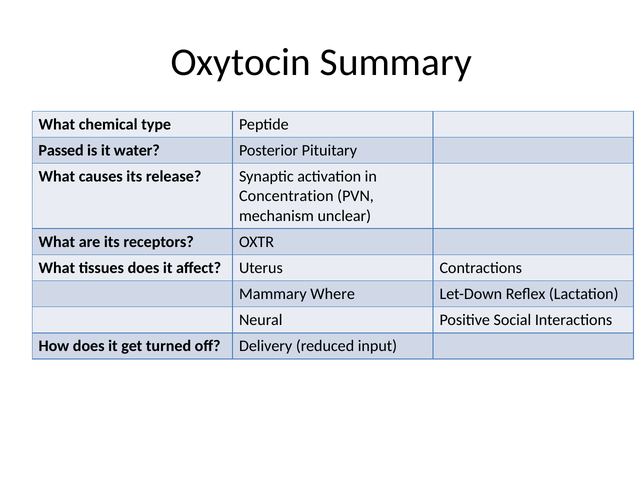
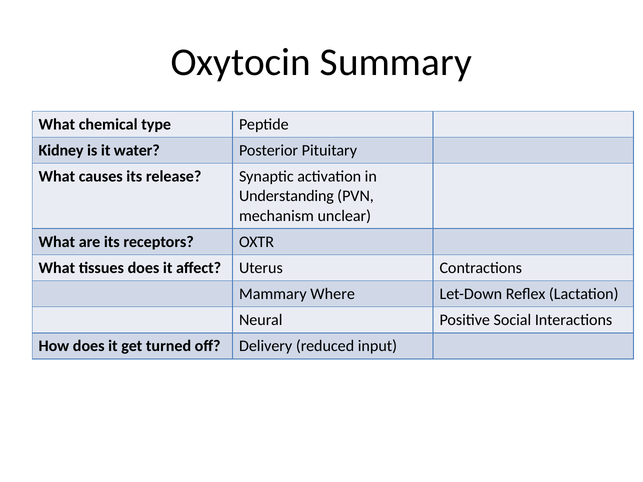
Passed: Passed -> Kidney (61, 151)
Concentration: Concentration -> Understanding (286, 196)
